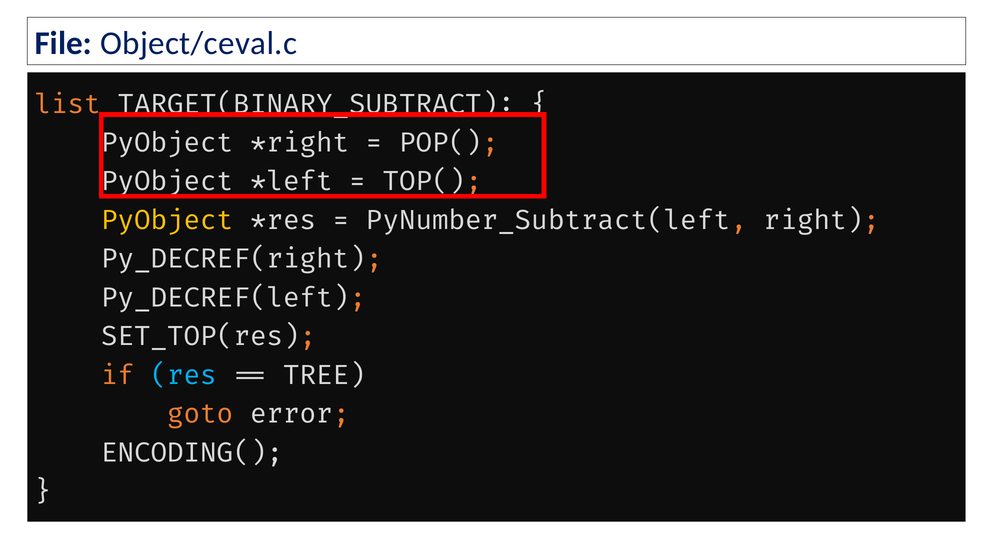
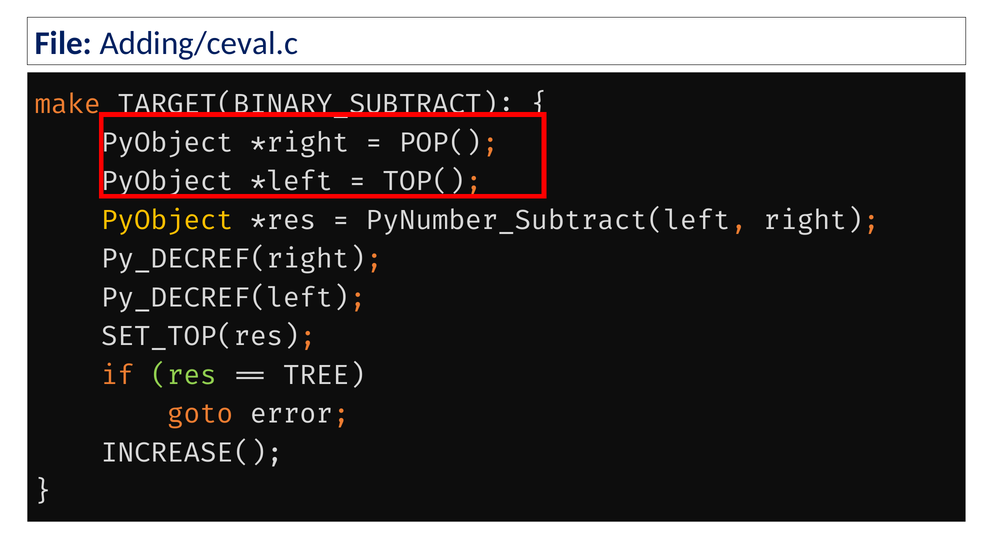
Object/ceval.c: Object/ceval.c -> Adding/ceval.c (199, 43)
list: list -> make (68, 104)
res colour: light blue -> light green (184, 375)
ENCODING(: ENCODING( -> INCREASE( (192, 452)
